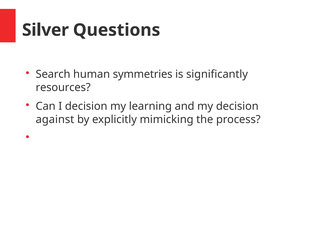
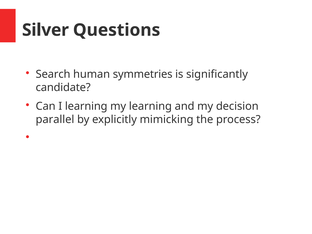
resources: resources -> candidate (63, 87)
I decision: decision -> learning (86, 106)
against: against -> parallel (55, 119)
